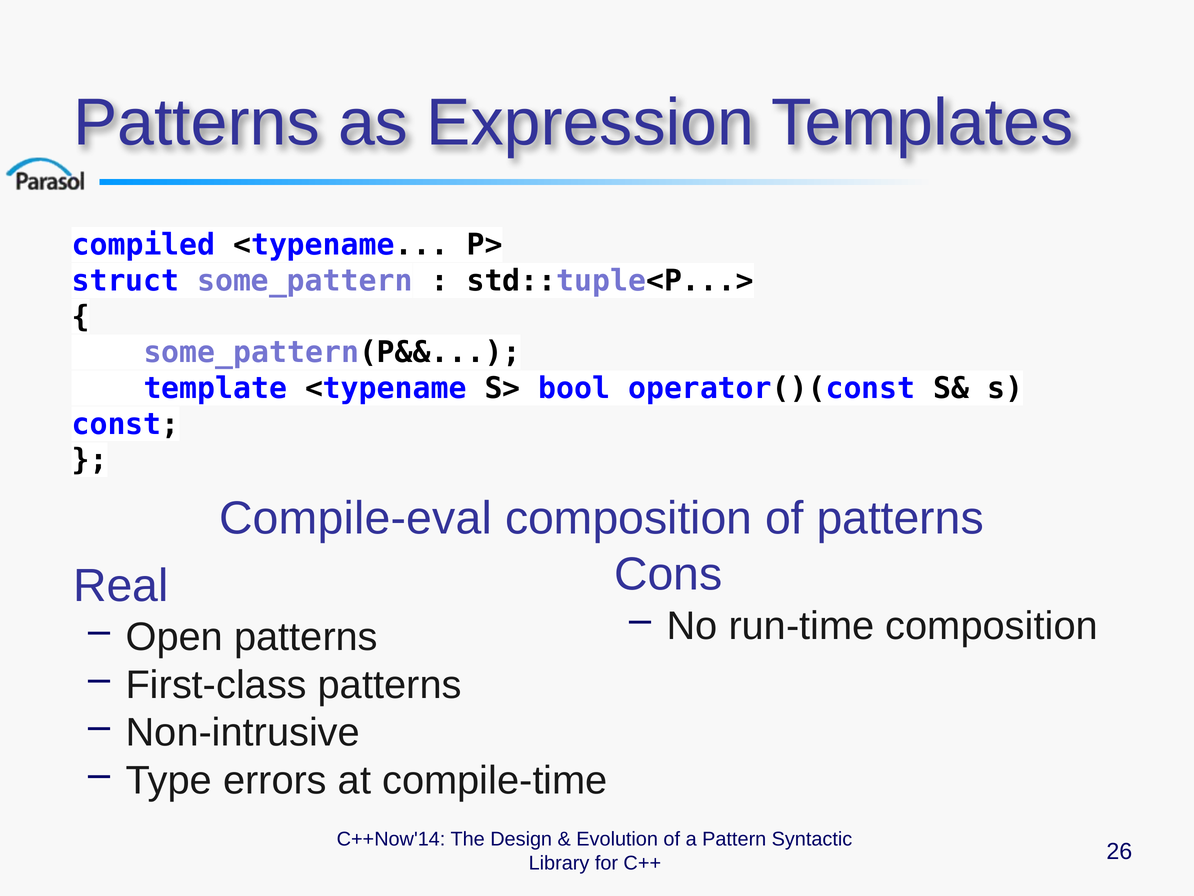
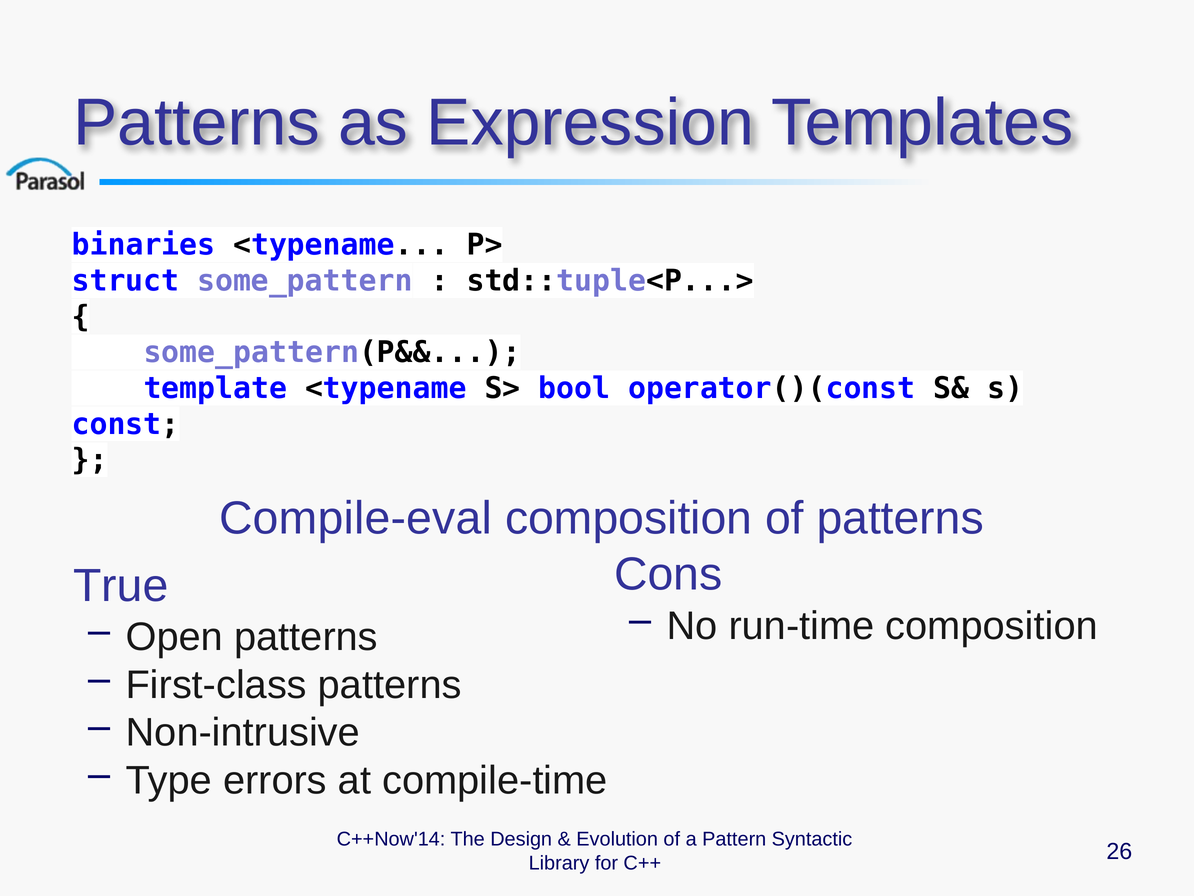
compiled: compiled -> binaries (144, 245)
Real: Real -> True (121, 586)
